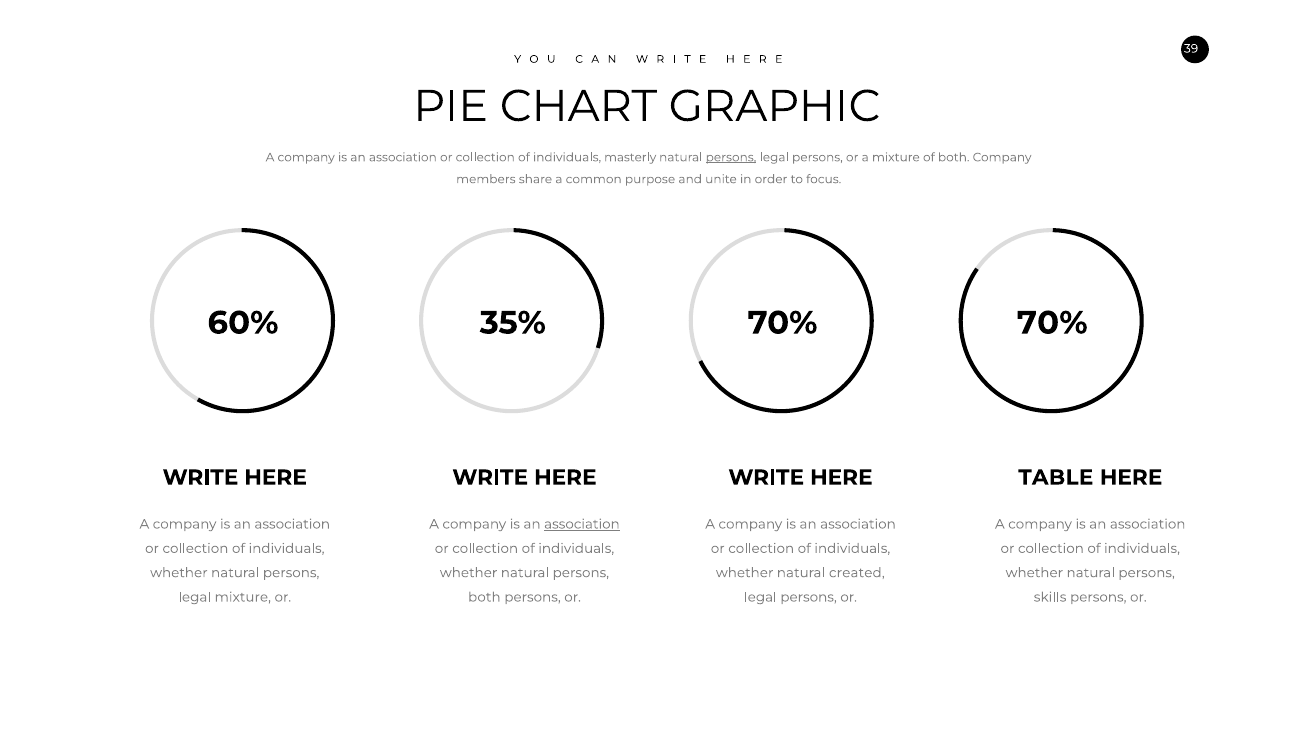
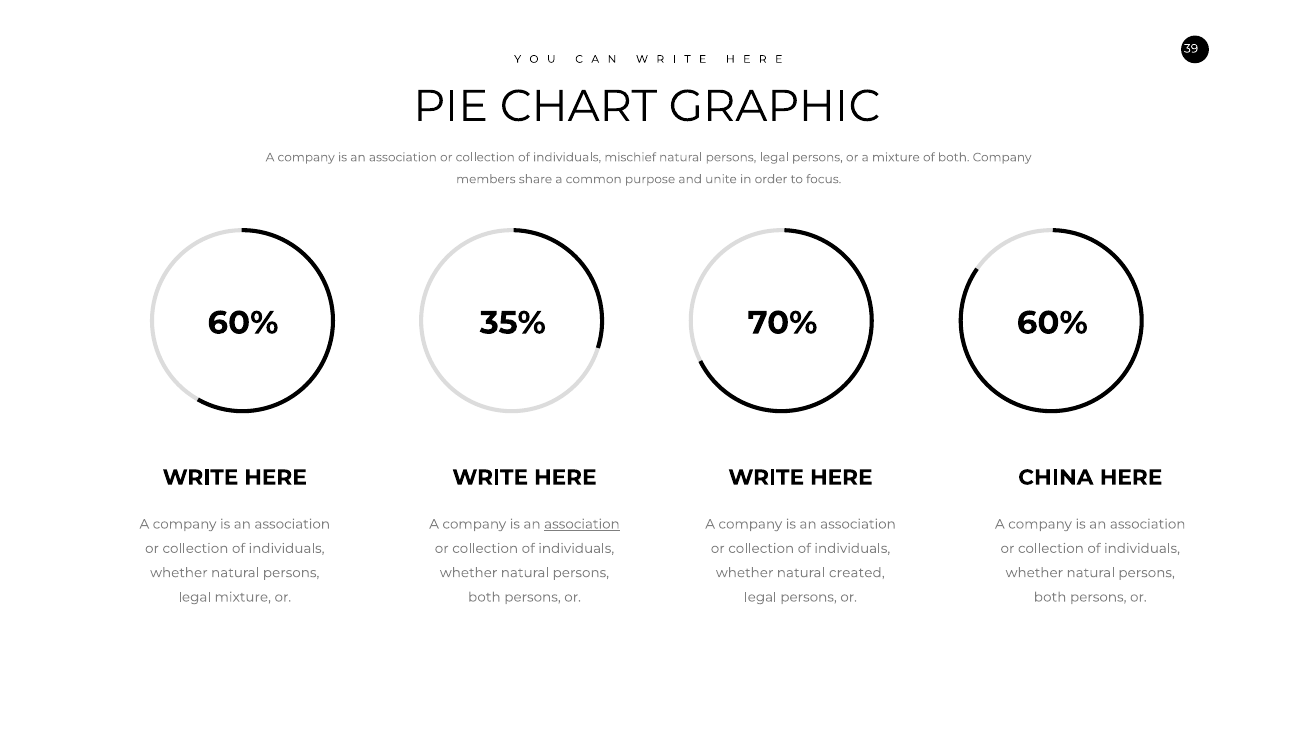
masterly: masterly -> mischief (630, 157)
persons underline: present -> none (731, 157)
70%: 70% -> 60% (1052, 323)
TABLE: TABLE -> CHINA (1056, 477)
skills: skills -> both (1050, 597)
